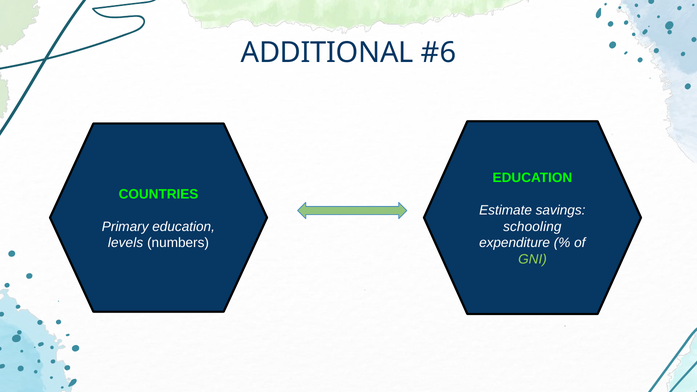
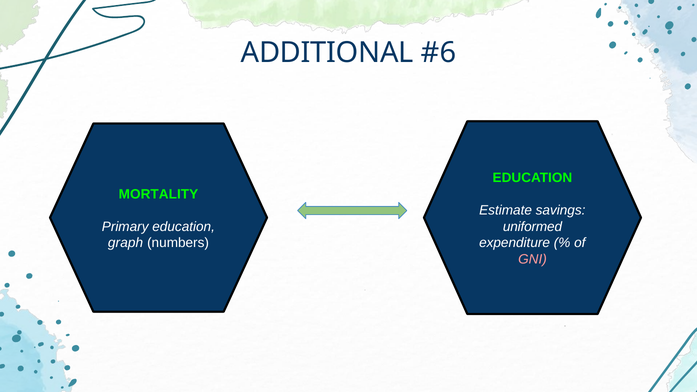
COUNTRIES: COUNTRIES -> MORTALITY (158, 194)
schooling: schooling -> uniformed (532, 227)
levels: levels -> graph (126, 243)
GNI colour: light green -> pink (532, 259)
